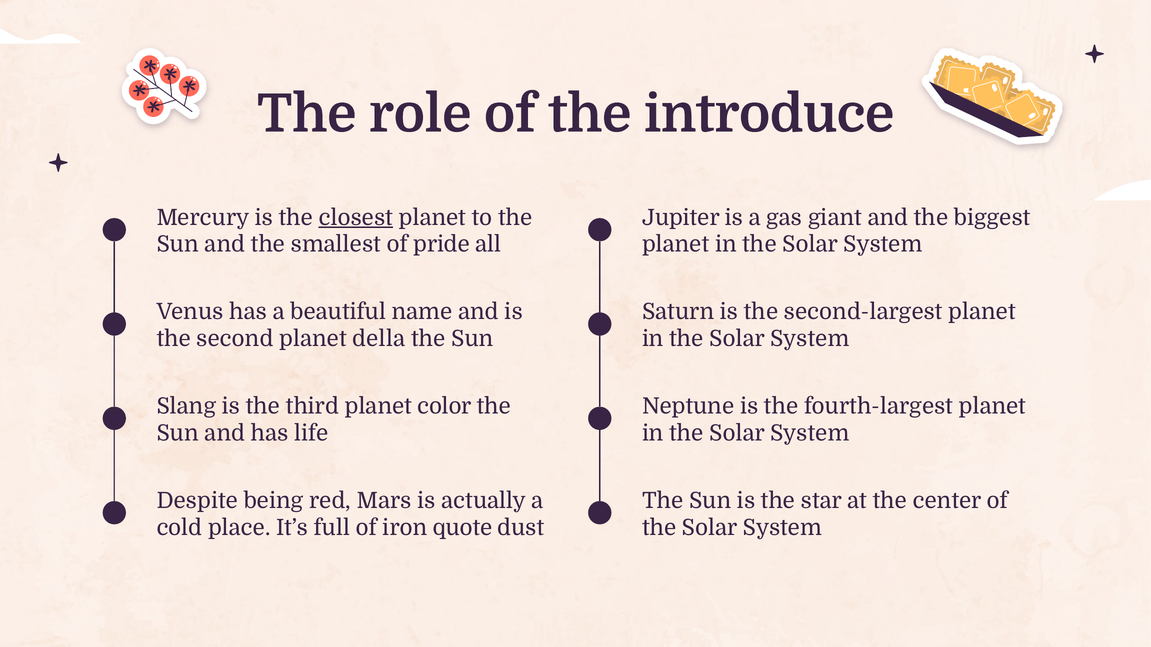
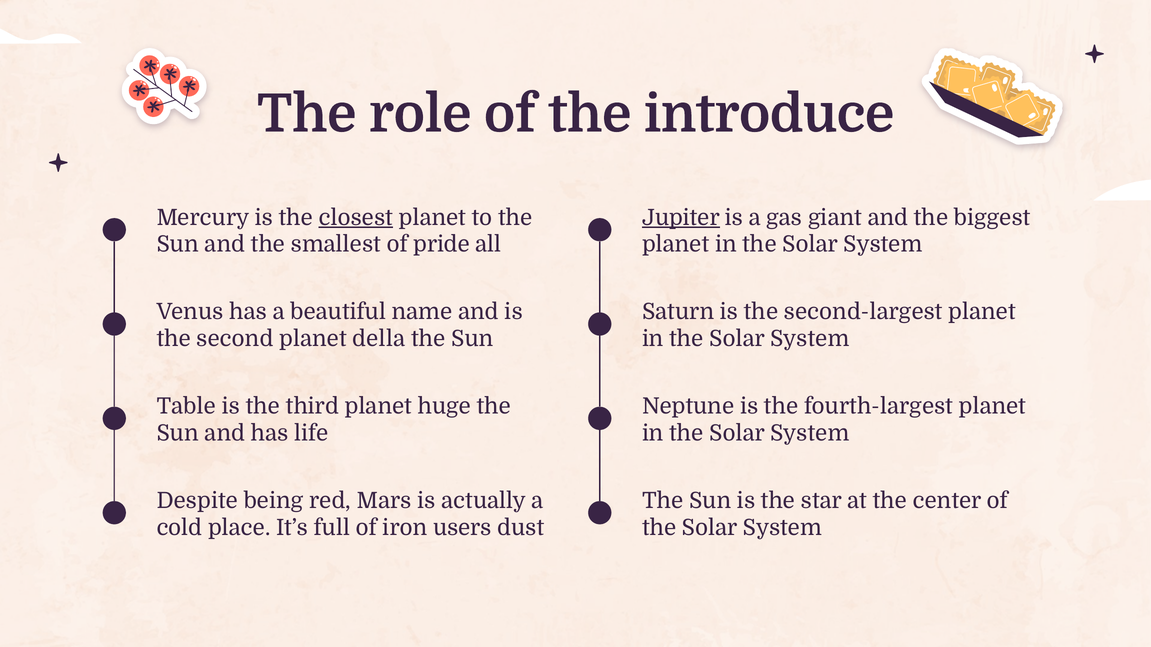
Jupiter underline: none -> present (681, 218)
Slang: Slang -> Table (186, 407)
color: color -> huge (444, 407)
quote: quote -> users (462, 528)
